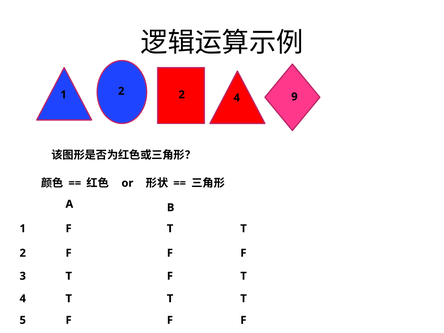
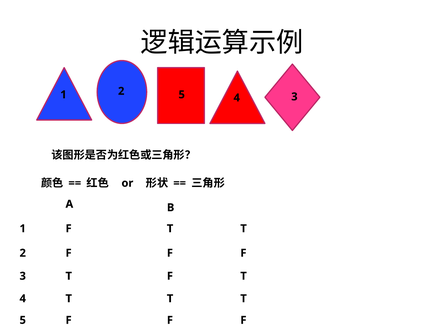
2 2: 2 -> 5 (182, 95)
4 9: 9 -> 3 (294, 97)
